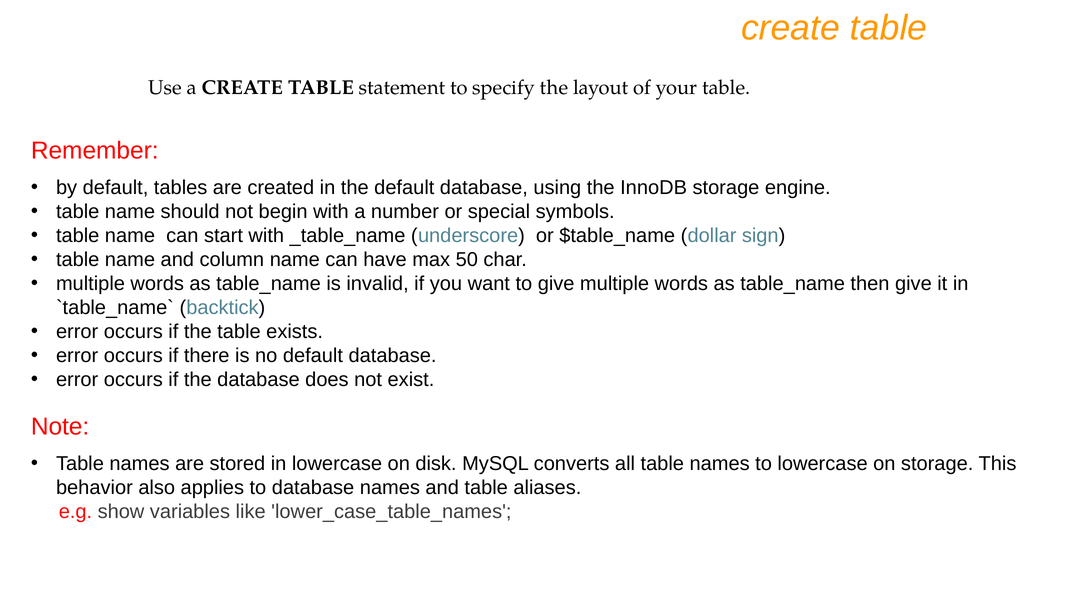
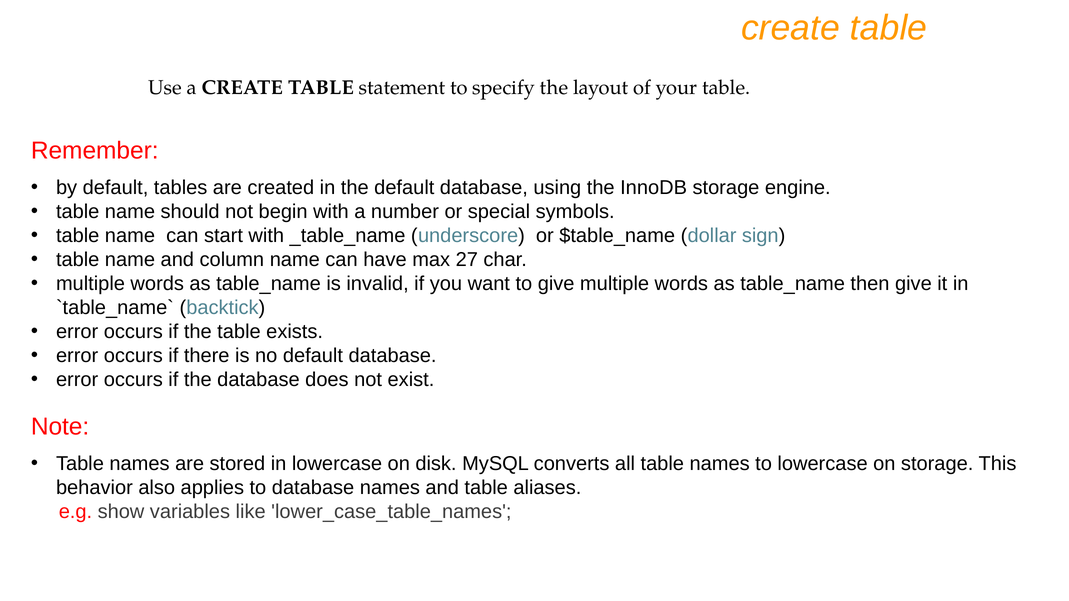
50: 50 -> 27 (467, 260)
